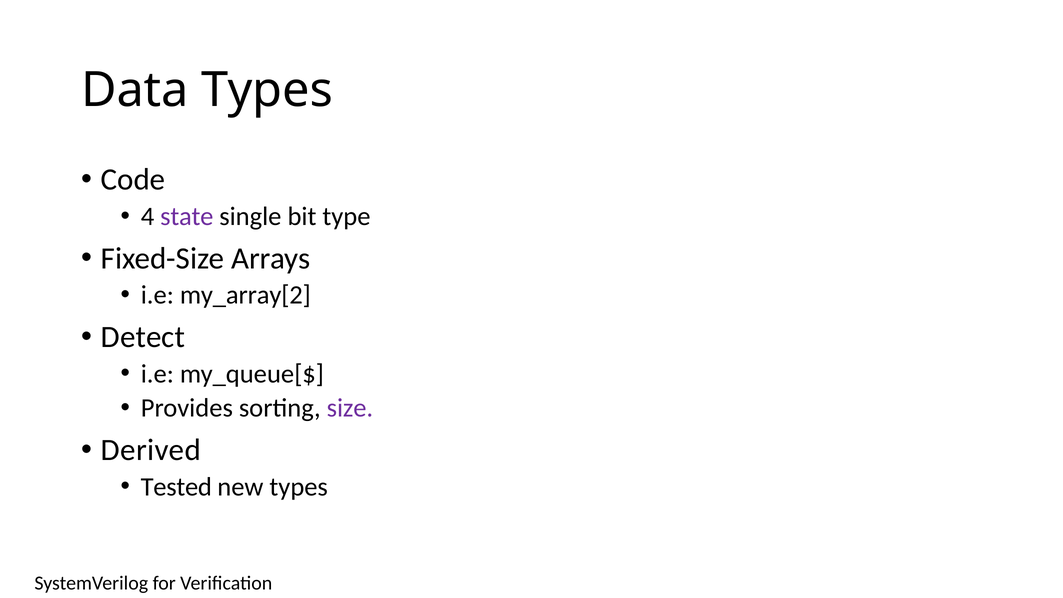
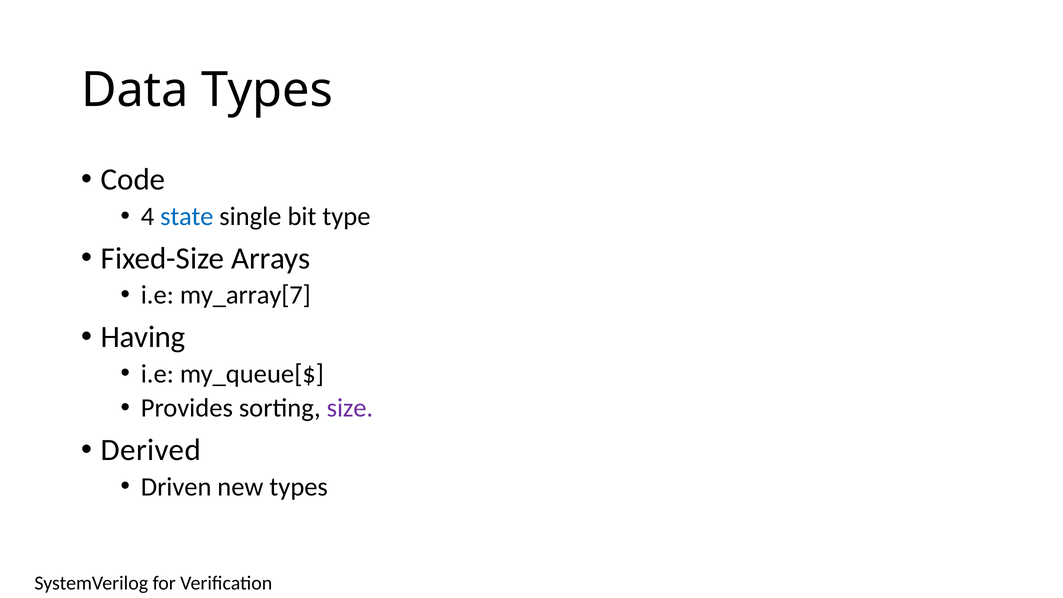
state colour: purple -> blue (187, 216)
my_array[2: my_array[2 -> my_array[7 (245, 295)
Detect: Detect -> Having (143, 337)
Tested: Tested -> Driven (176, 487)
